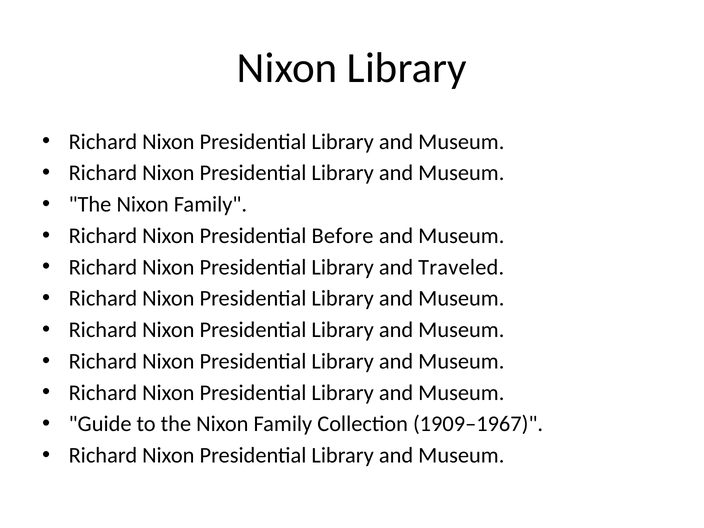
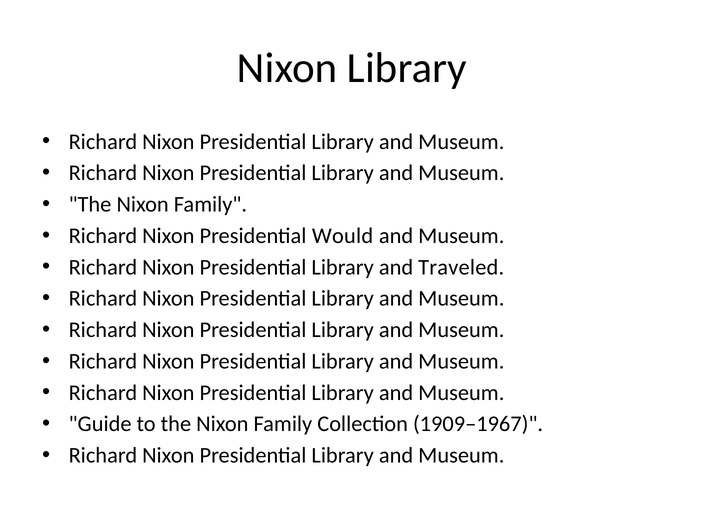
Before: Before -> Would (343, 236)
